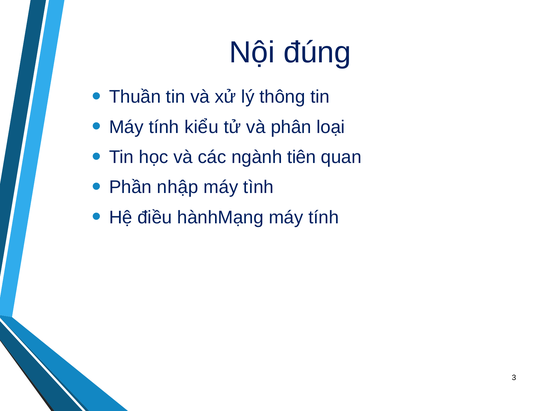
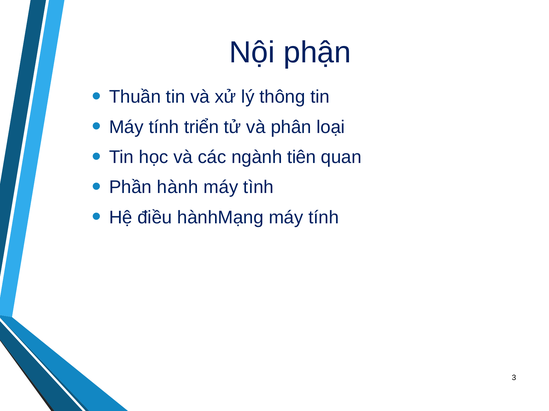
đúng: đúng -> phận (317, 52)
kiểu: kiểu -> triển (202, 127)
nhập: nhập -> hành (178, 188)
